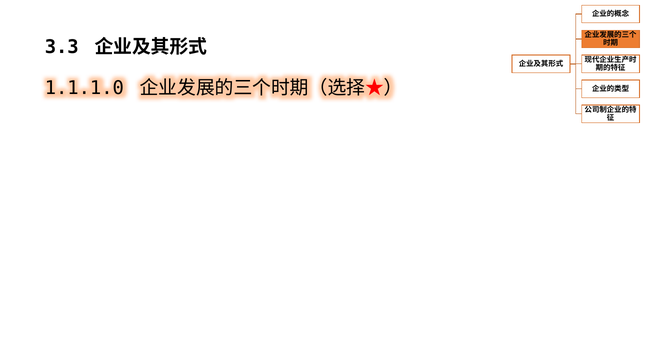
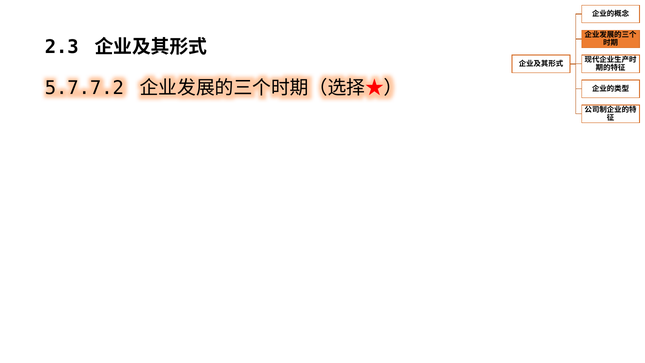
3.3: 3.3 -> 2.3 (62, 47)
1.1.1.0: 1.1.1.0 -> 5.7.7.2 (84, 88)
